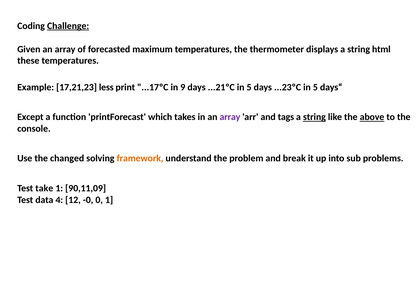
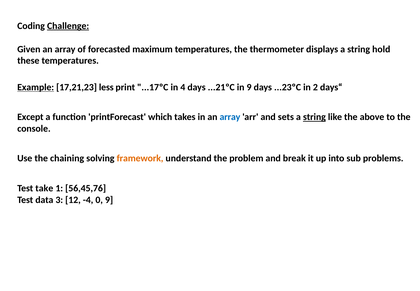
html: html -> hold (381, 49)
Example underline: none -> present (36, 87)
9: 9 -> 4 (183, 87)
...21ºC in 5: 5 -> 9 (249, 87)
...23ºC in 5: 5 -> 2 (315, 87)
array colour: purple -> blue (230, 117)
tags: tags -> sets (286, 117)
above underline: present -> none (372, 117)
changed: changed -> chaining (67, 158)
90,11,09: 90,11,09 -> 56,45,76 (86, 188)
4: 4 -> 3 (59, 200)
-0: -0 -> -4 (88, 200)
0 1: 1 -> 9 (109, 200)
